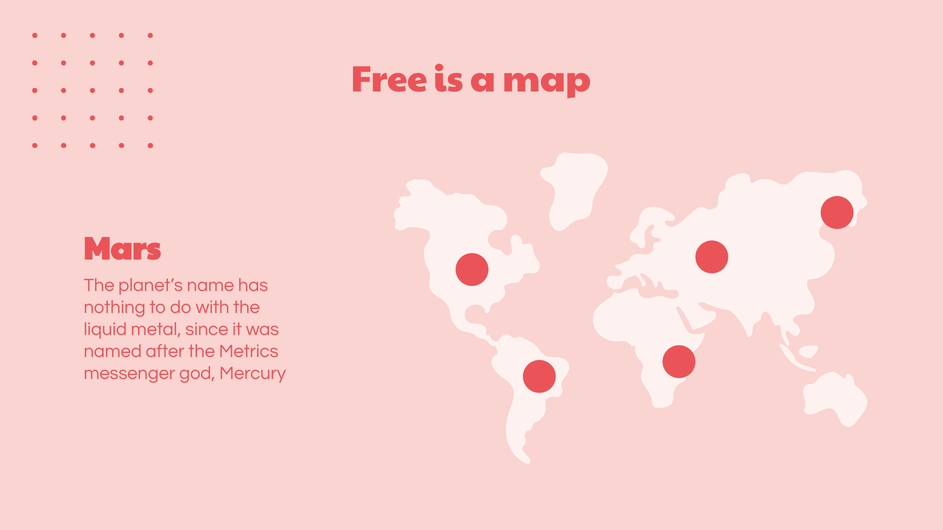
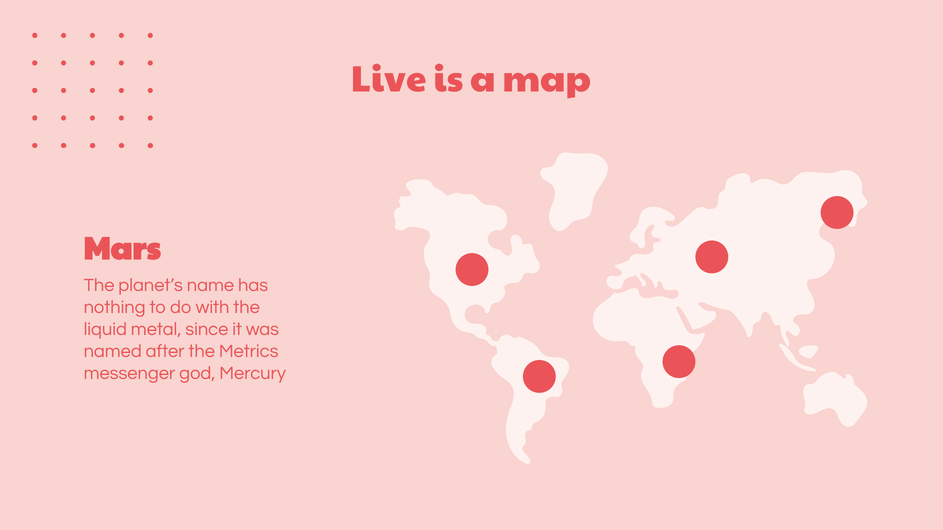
Free: Free -> Live (389, 80)
